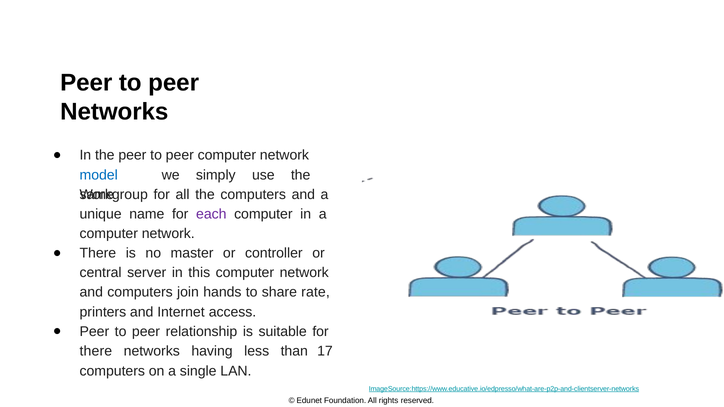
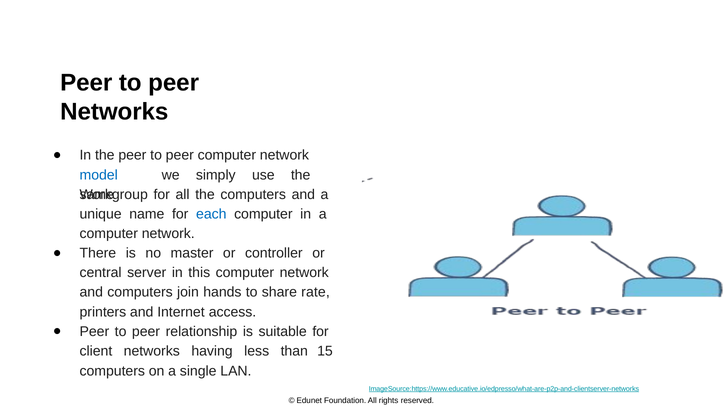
each colour: purple -> blue (211, 214)
there: there -> client (96, 351)
17: 17 -> 15 (325, 351)
